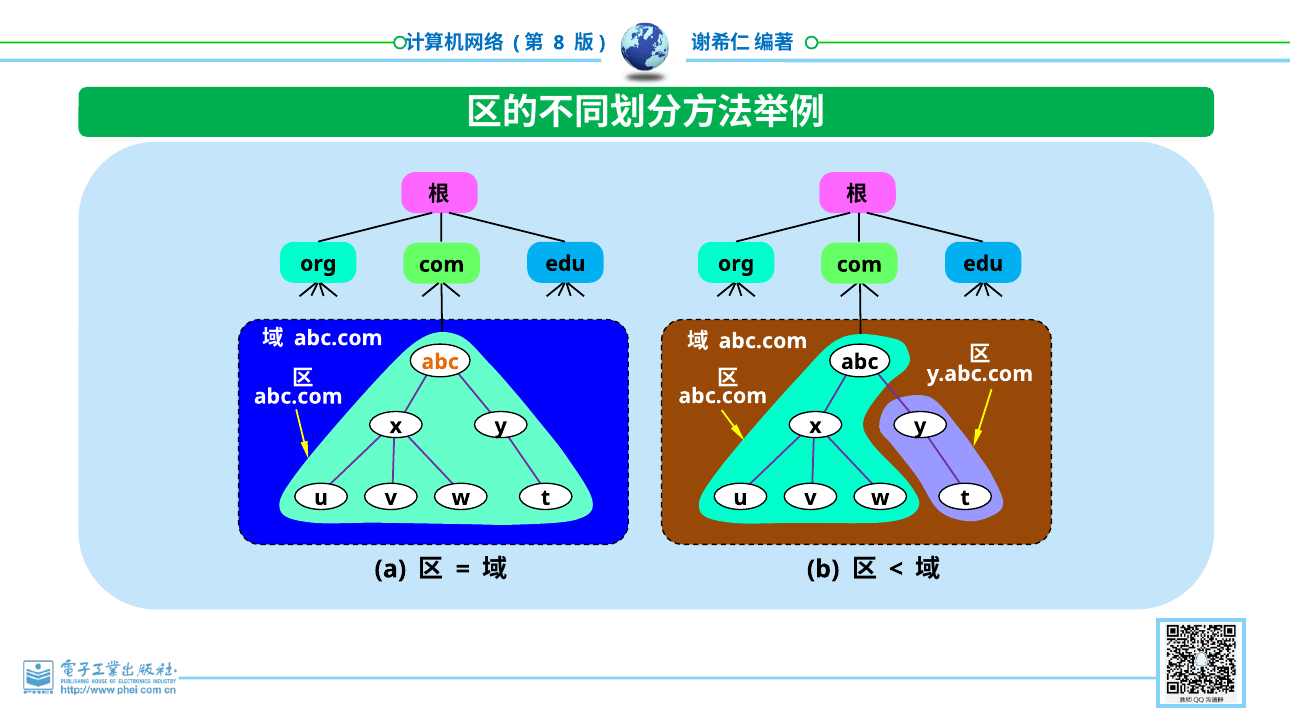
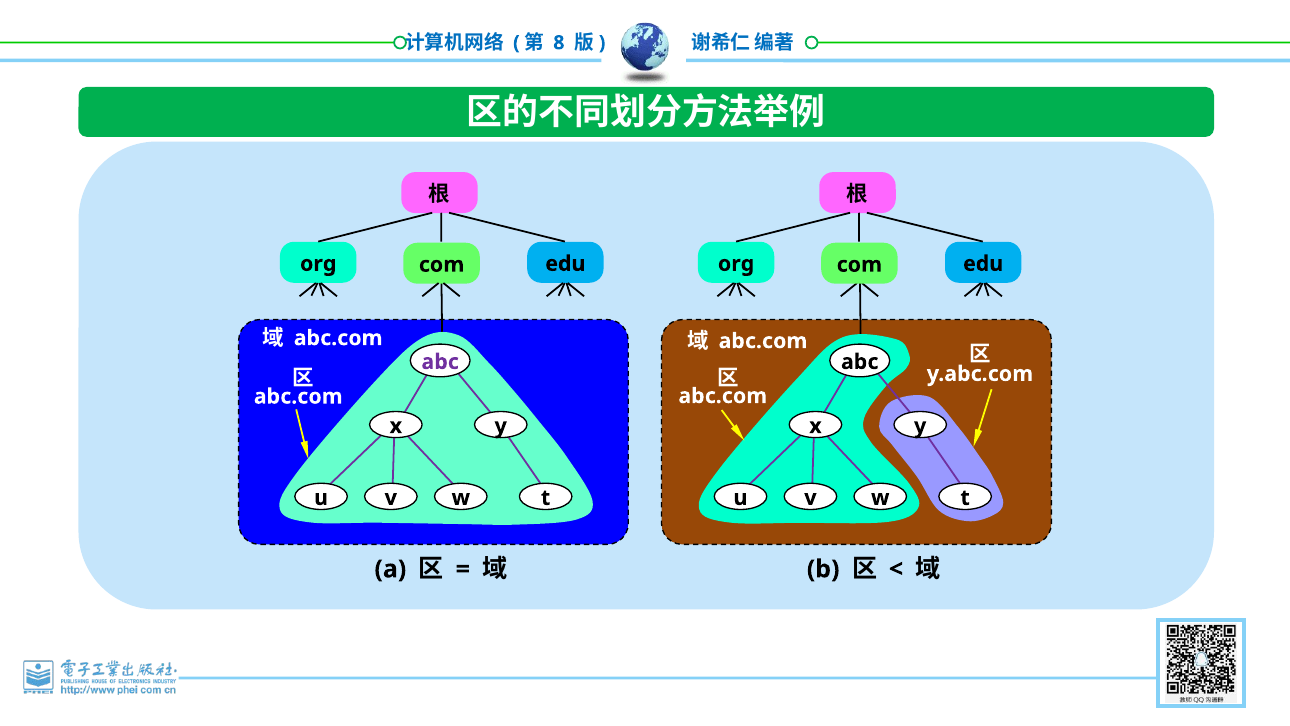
abc colour: orange -> purple (440, 362)
